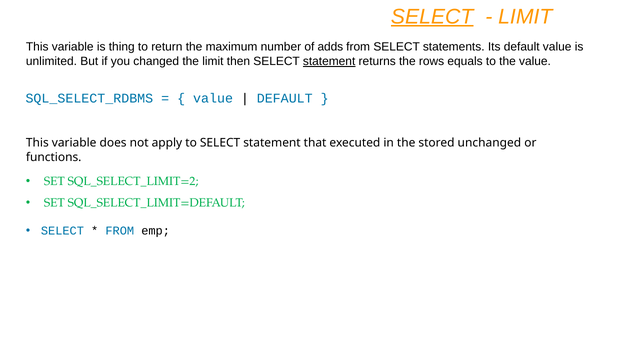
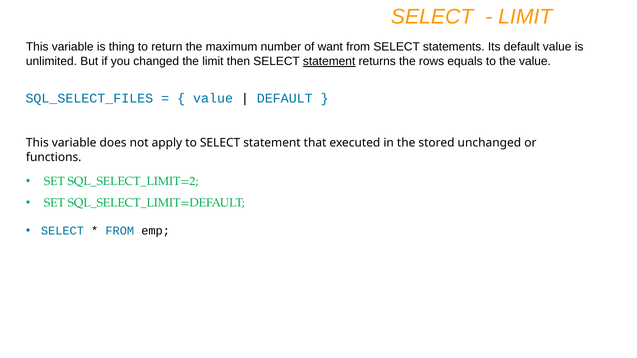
SELECT underline: present -> none (432, 17)
adds: adds -> want (330, 47)
SQL_SELECT_RDBMS: SQL_SELECT_RDBMS -> SQL_SELECT_FILES (89, 99)
